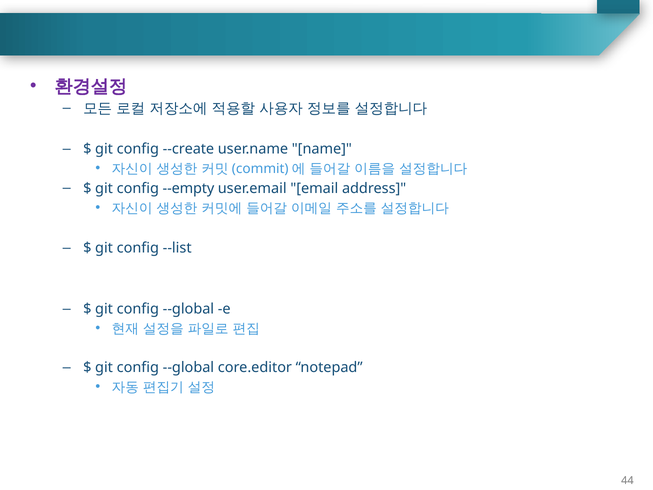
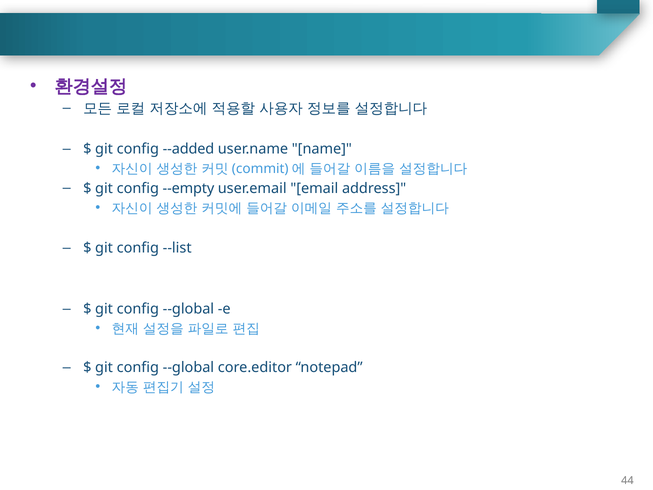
--create: --create -> --added (188, 149)
